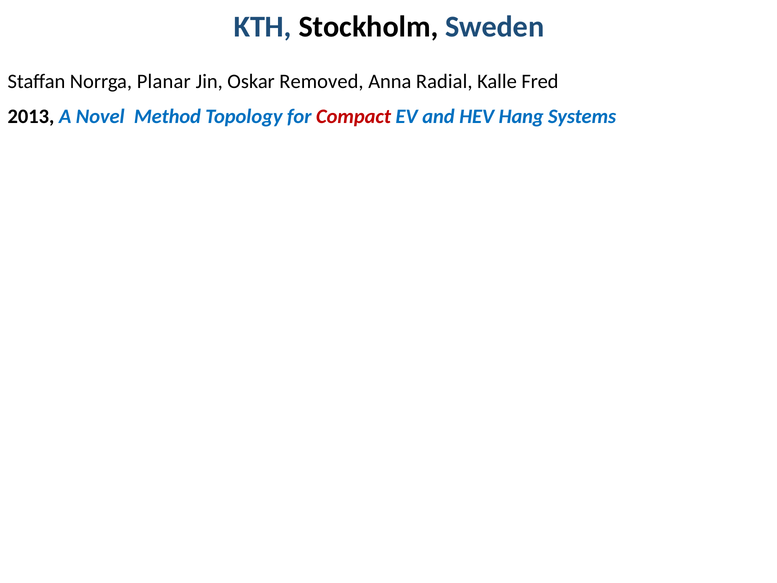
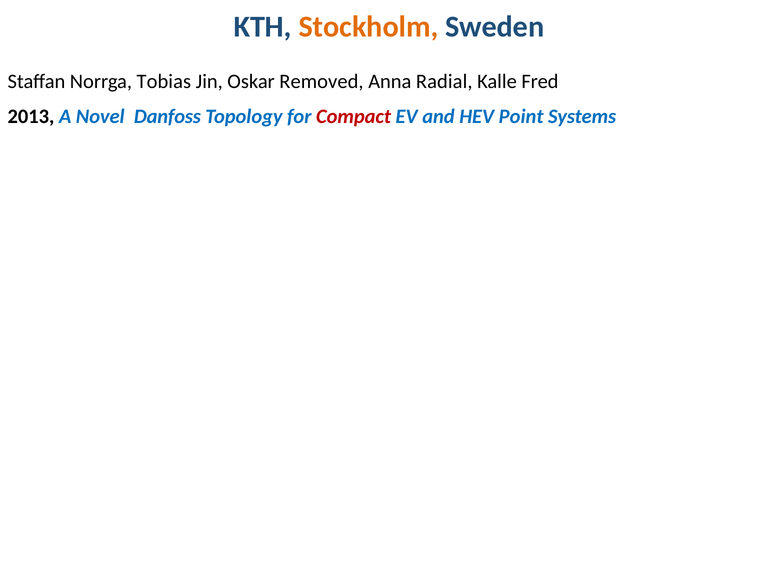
Stockholm colour: black -> orange (369, 27)
Planar: Planar -> Tobias (164, 81)
Method: Method -> Danfoss (167, 116)
Hang: Hang -> Point (521, 116)
